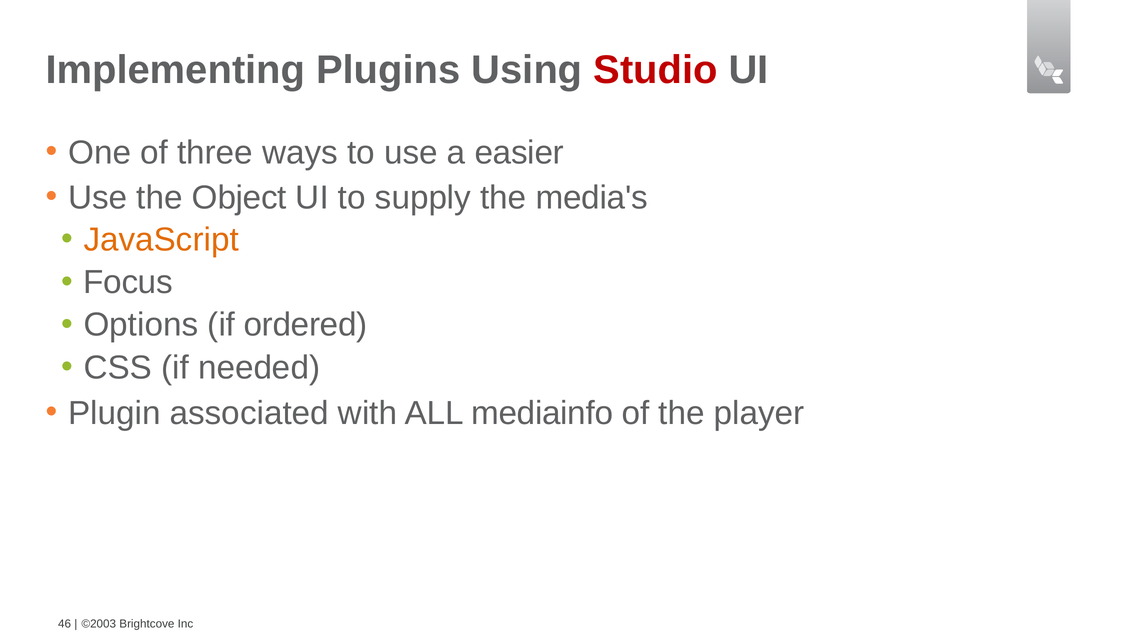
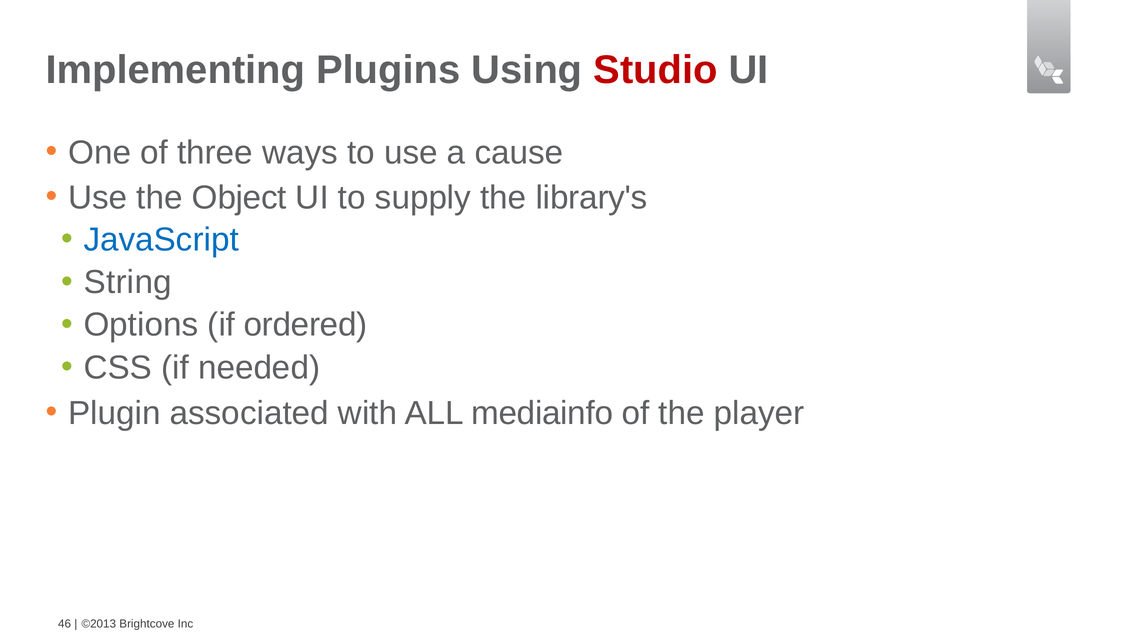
easier: easier -> cause (519, 153)
media's: media's -> library's (592, 198)
JavaScript colour: orange -> blue (161, 240)
Focus: Focus -> String (128, 282)
©2003: ©2003 -> ©2013 (99, 624)
